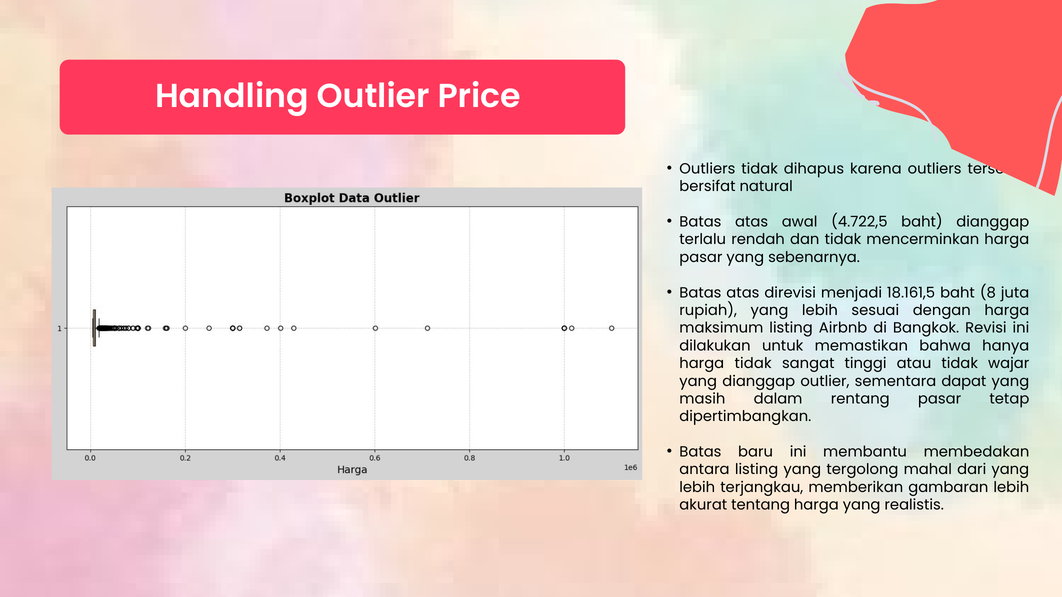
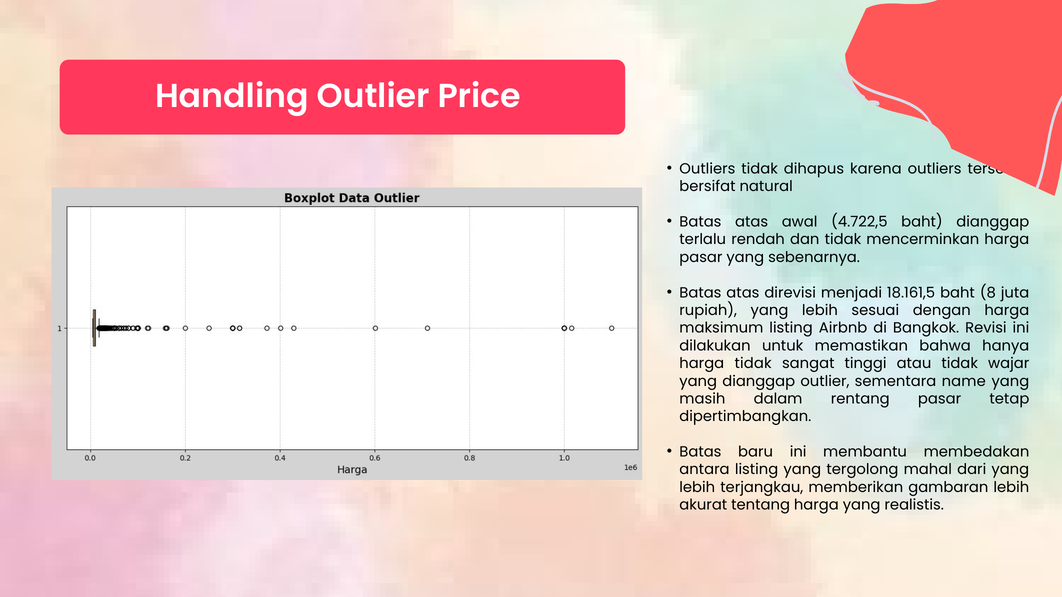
dapat: dapat -> name (964, 381)
